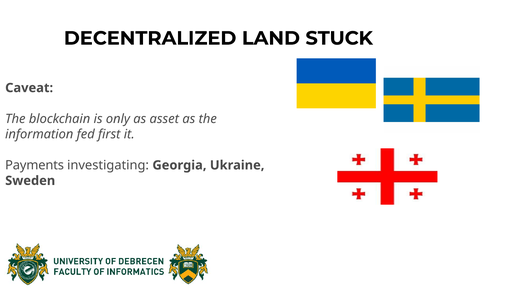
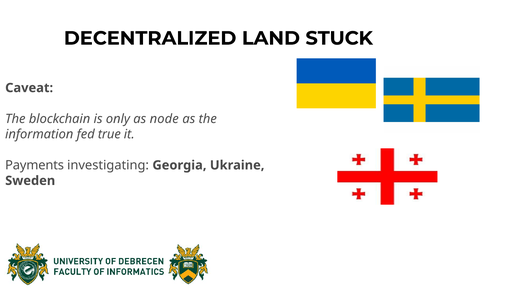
asset: asset -> node (164, 119)
first: first -> true (109, 134)
